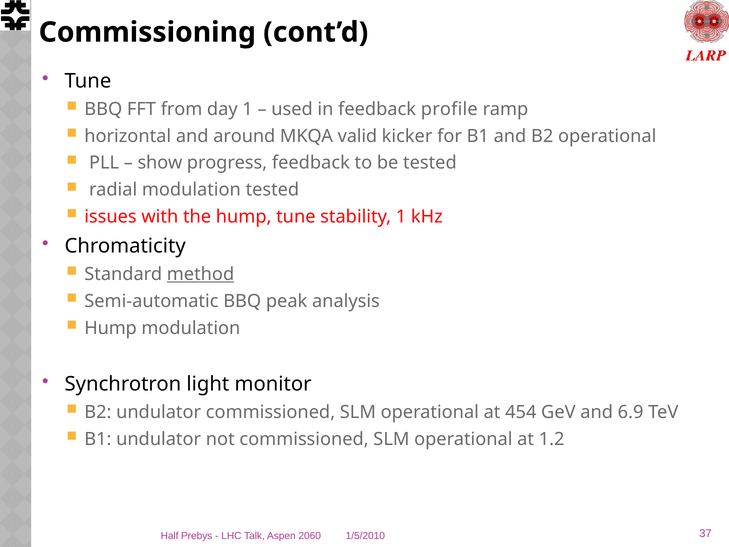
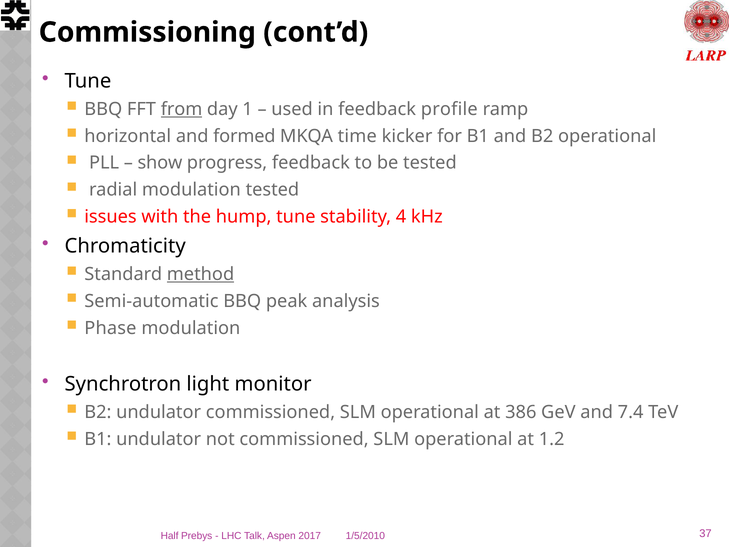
from underline: none -> present (182, 109)
around: around -> formed (244, 136)
valid: valid -> time (357, 136)
stability 1: 1 -> 4 (401, 217)
Hump: Hump -> Phase (110, 328)
454: 454 -> 386 (521, 412)
6.9: 6.9 -> 7.4 (631, 412)
2060: 2060 -> 2017 (310, 536)
